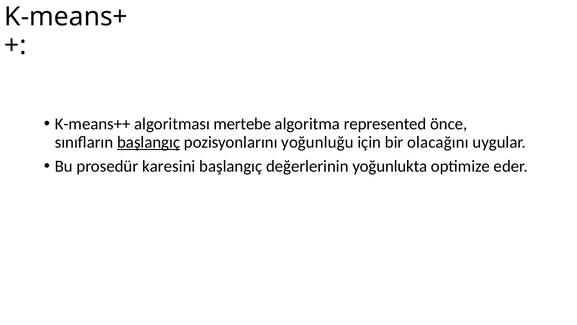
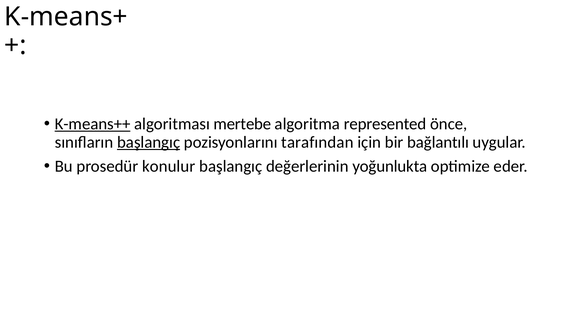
K-means++ underline: none -> present (93, 124)
yoğunluğu: yoğunluğu -> tarafından (317, 142)
olacağını: olacağını -> bağlantılı (438, 142)
karesini: karesini -> konulur (169, 166)
